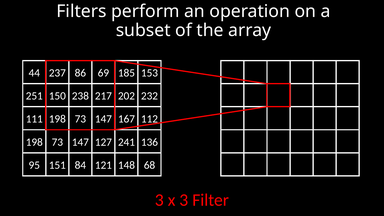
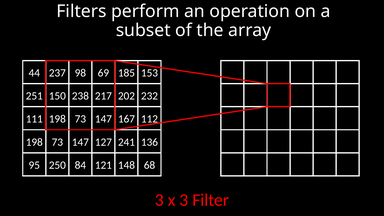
86: 86 -> 98 (80, 73)
151: 151 -> 250 (57, 165)
